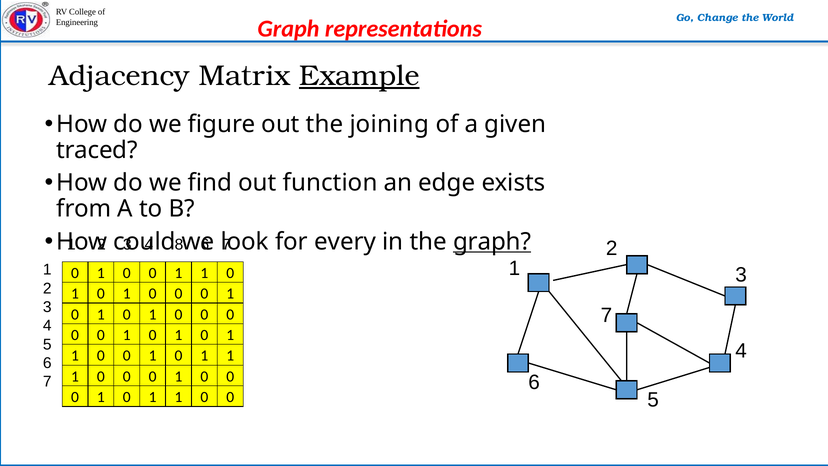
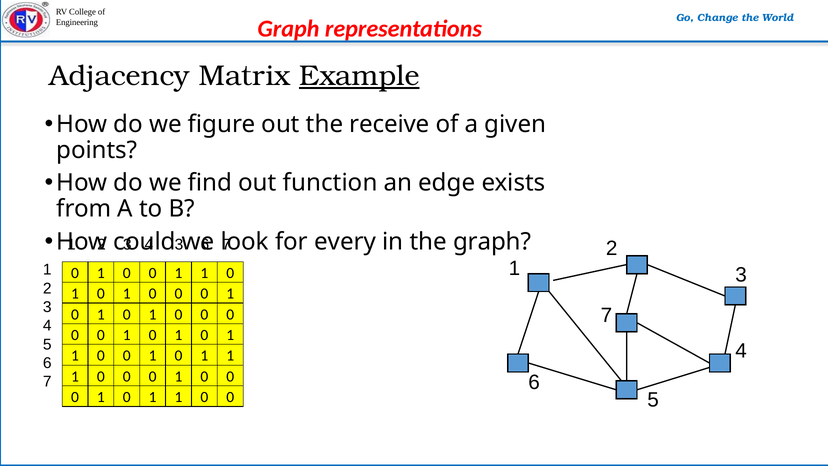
joining: joining -> receive (389, 124)
traced: traced -> points (97, 150)
graph underline: present -> none (492, 241)
8: 8 -> 3 (179, 245)
